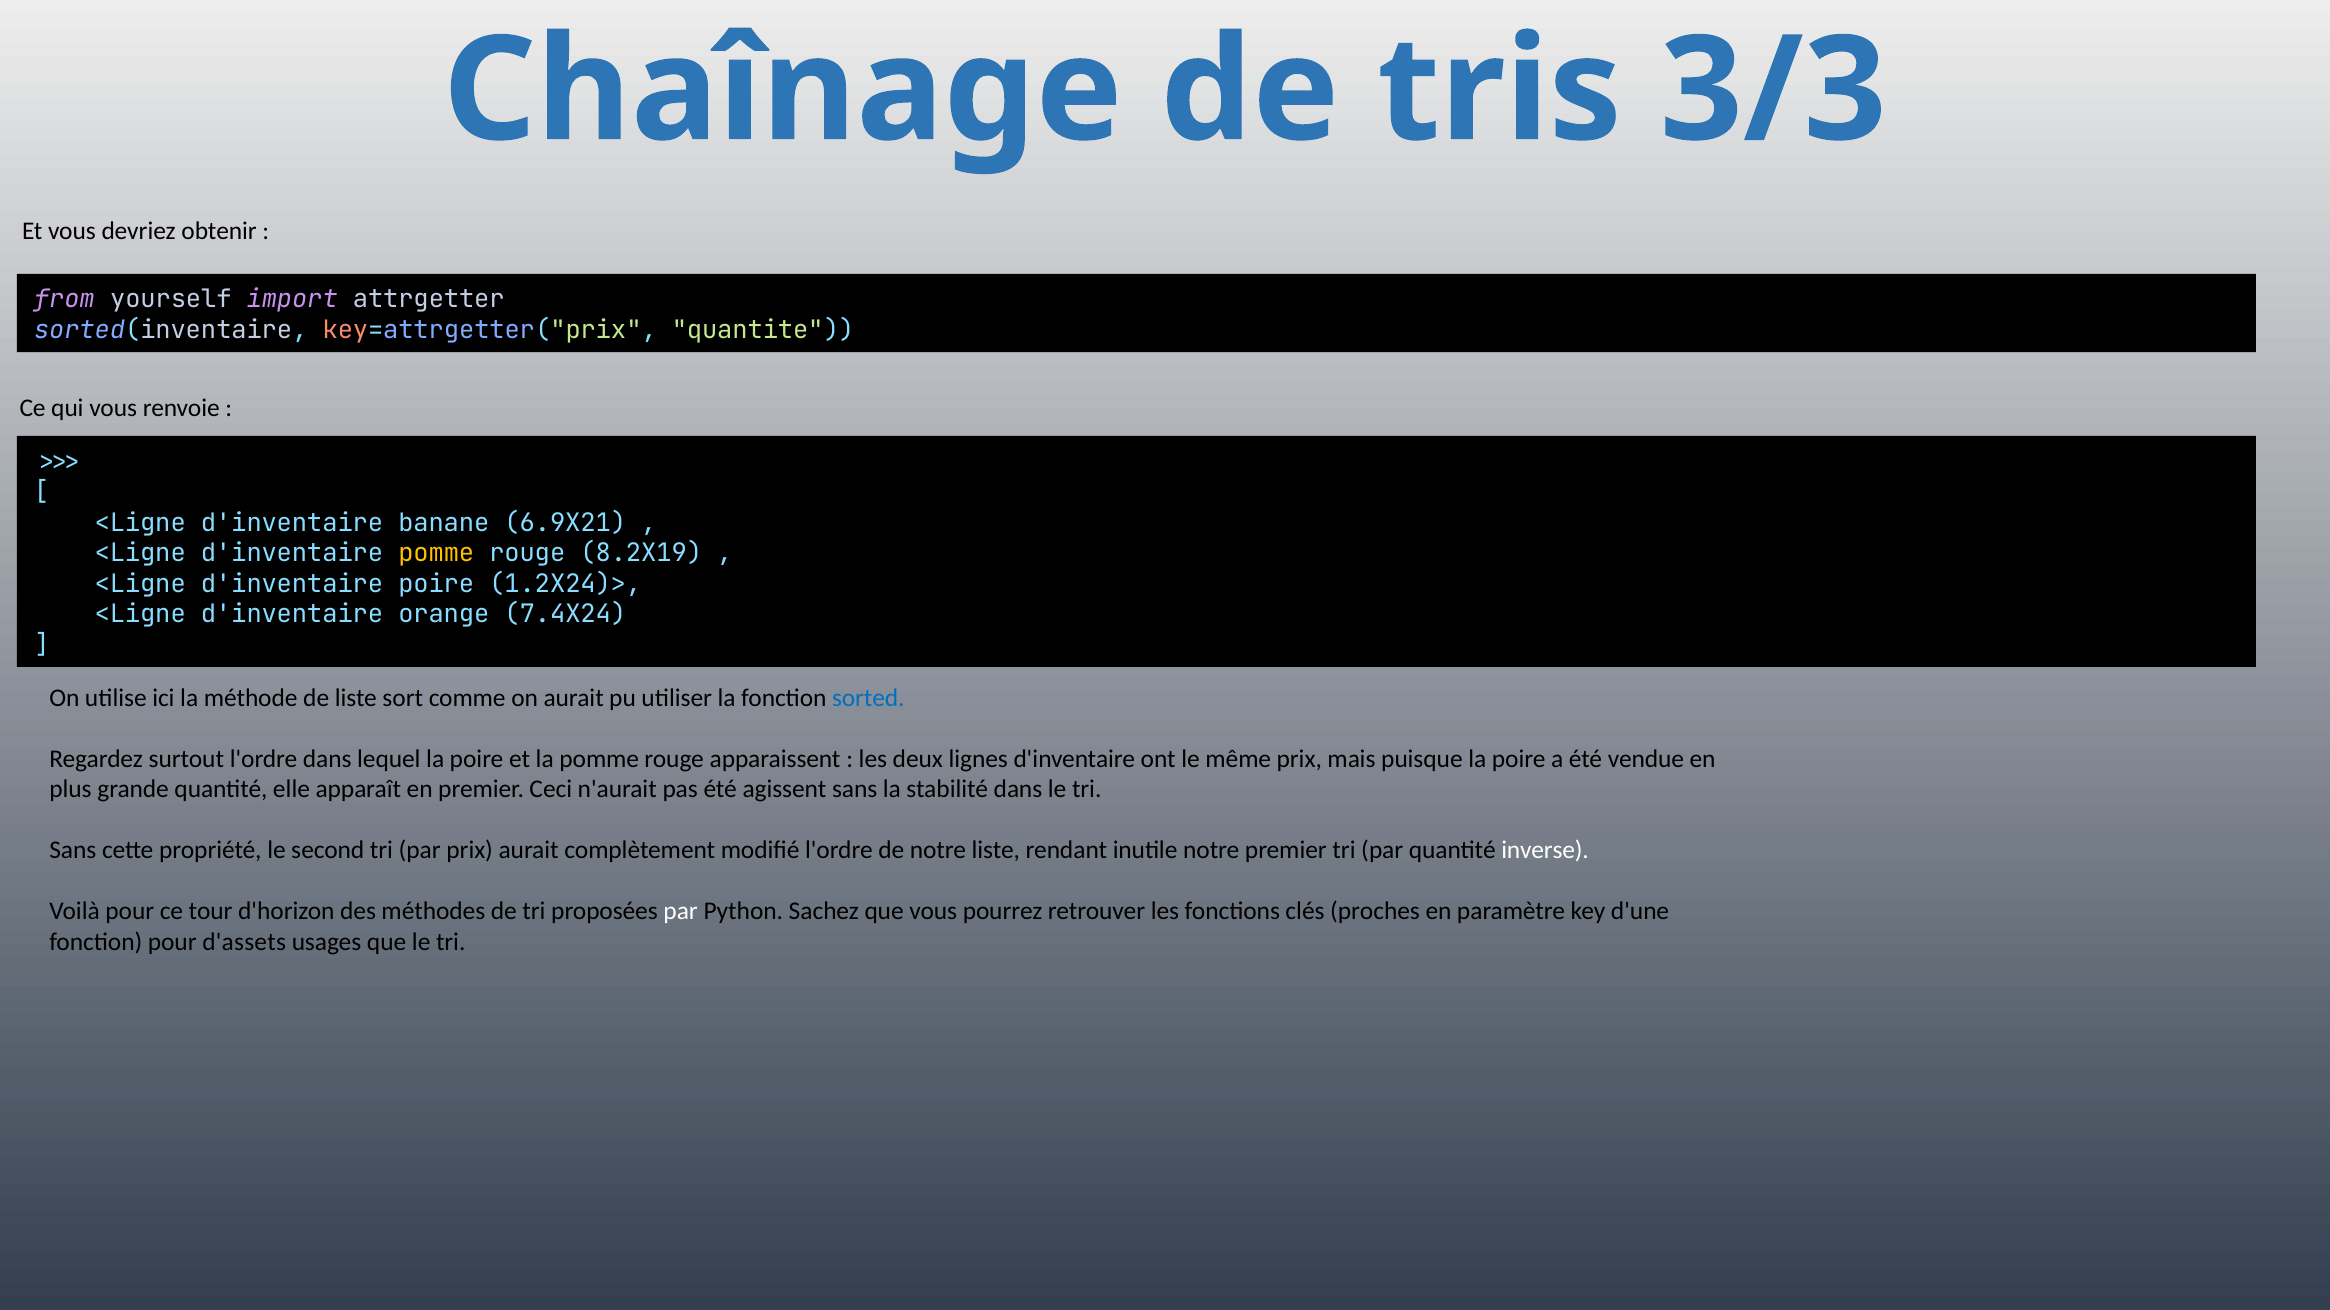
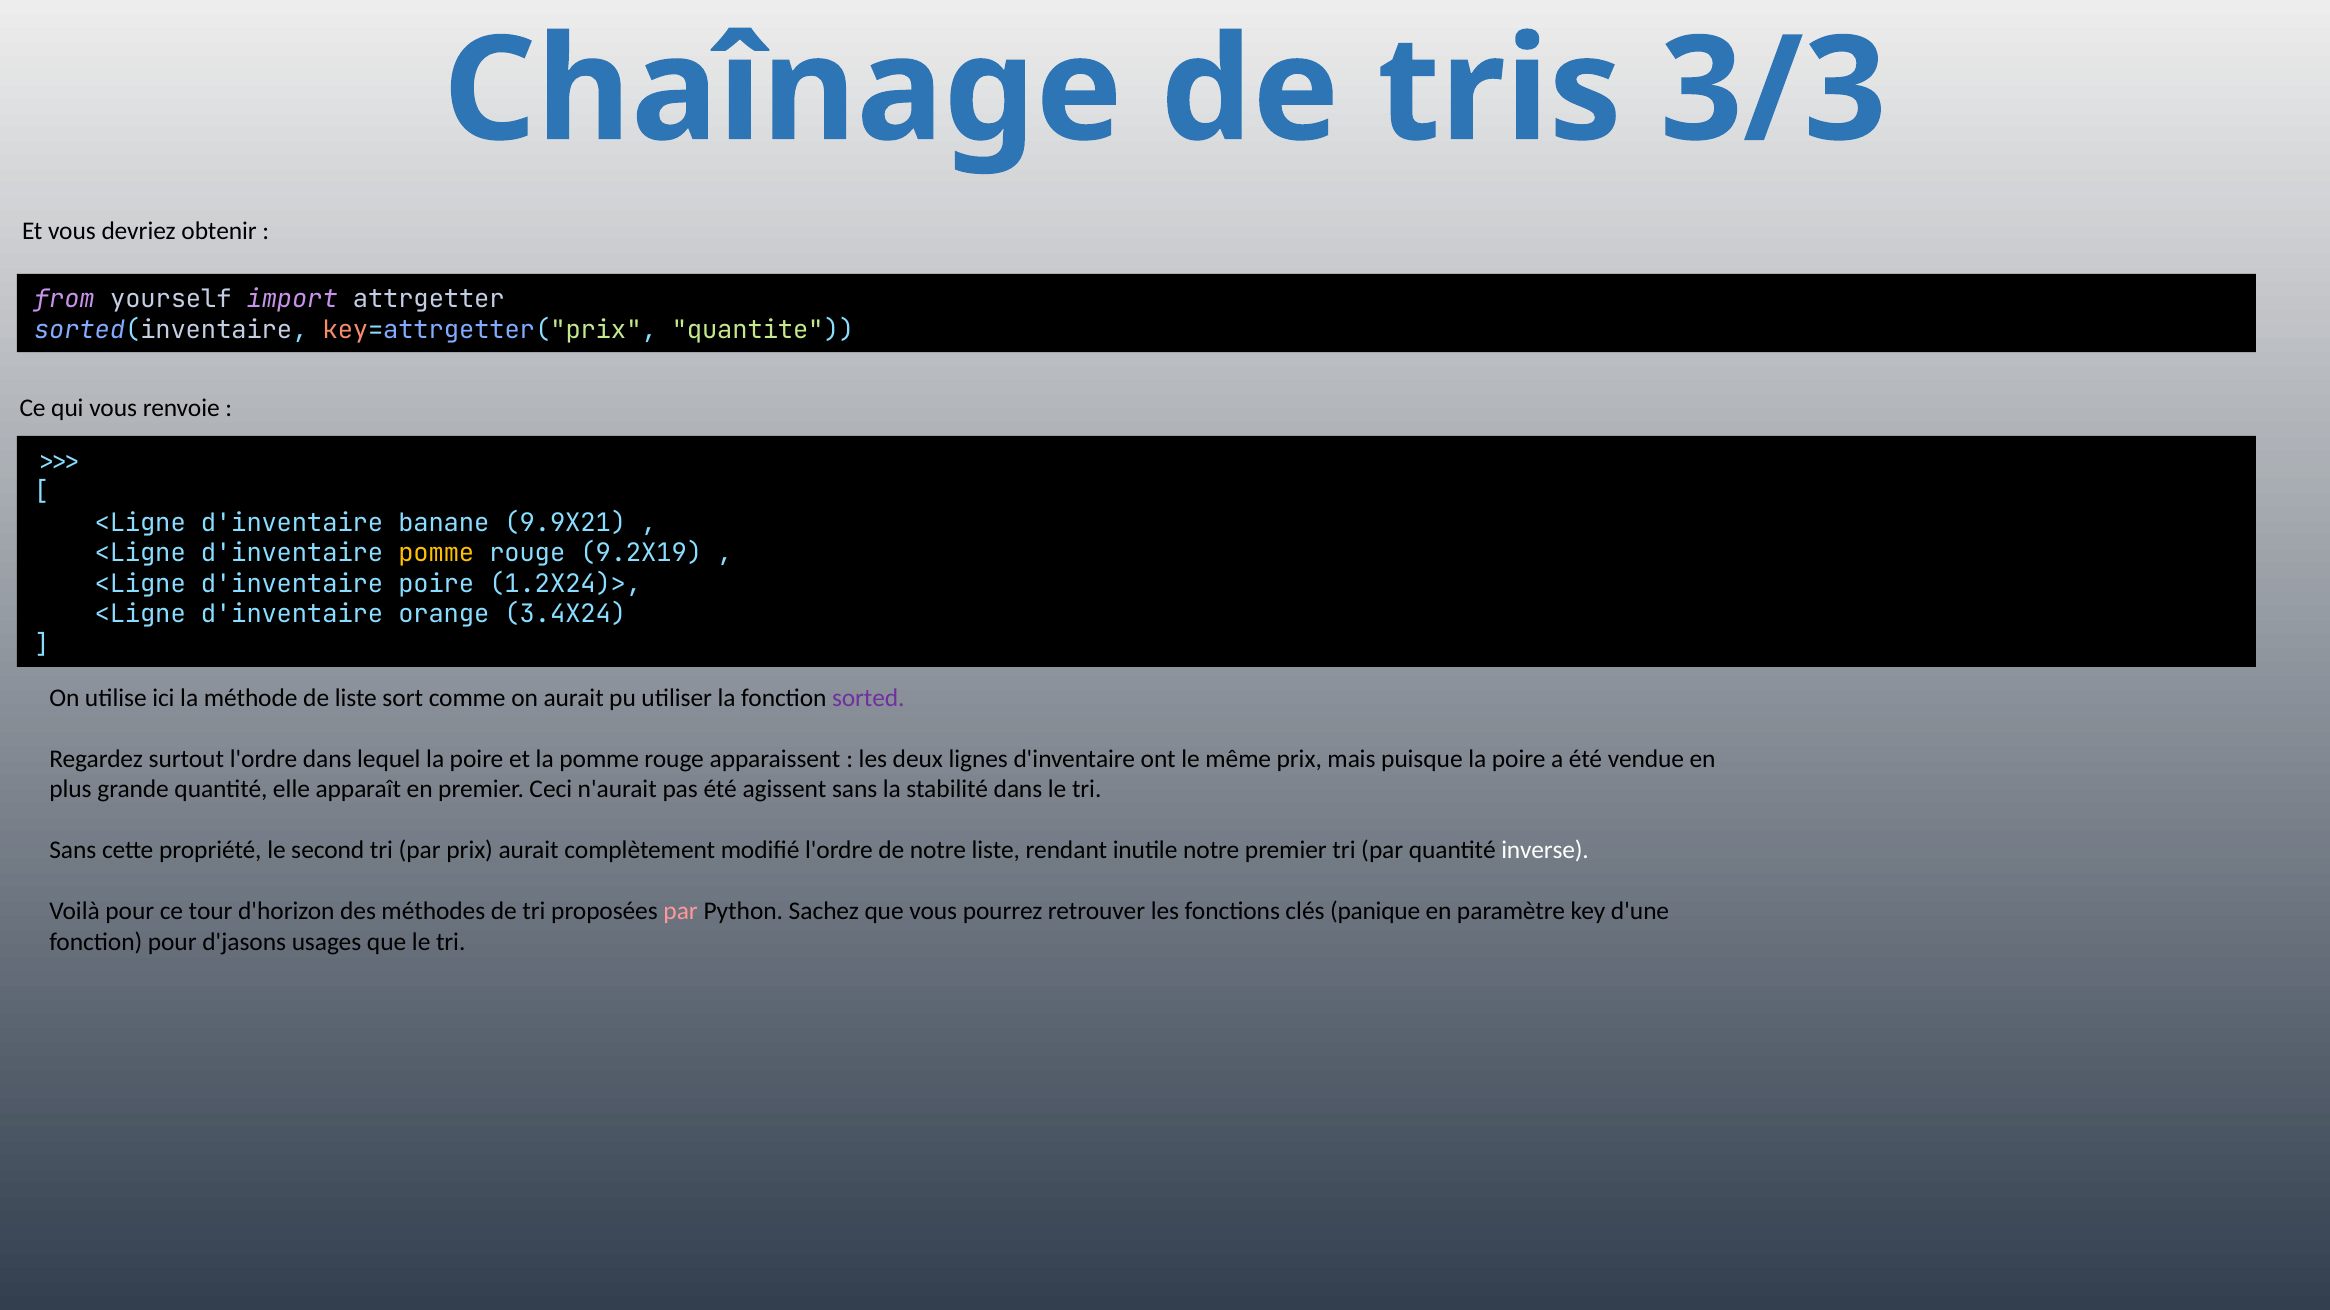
6.9X21)>: 6.9X21)> -> 9.9X21)> (580, 523)
8.2X19)>: 8.2X19)> -> 9.2X19)> (656, 553)
7.4X24)>: 7.4X24)> -> 3.4X24)> (573, 615)
sorted colour: blue -> purple (868, 698)
par colour: white -> pink (681, 912)
proches: proches -> panique (1375, 912)
d'assets: d'assets -> d'jasons (244, 942)
